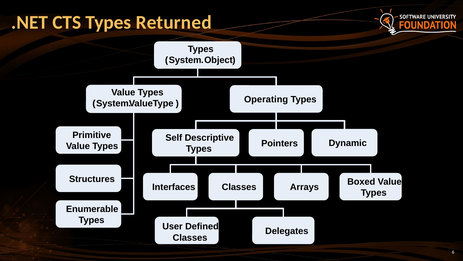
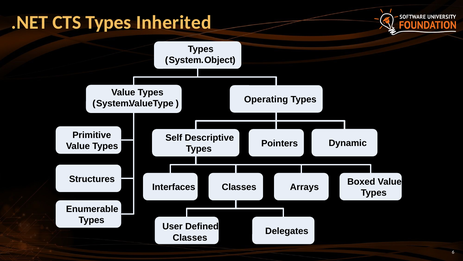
Returned: Returned -> Inherited (174, 22)
